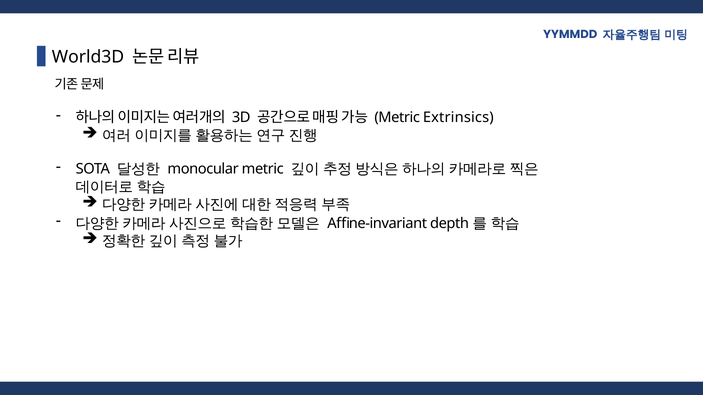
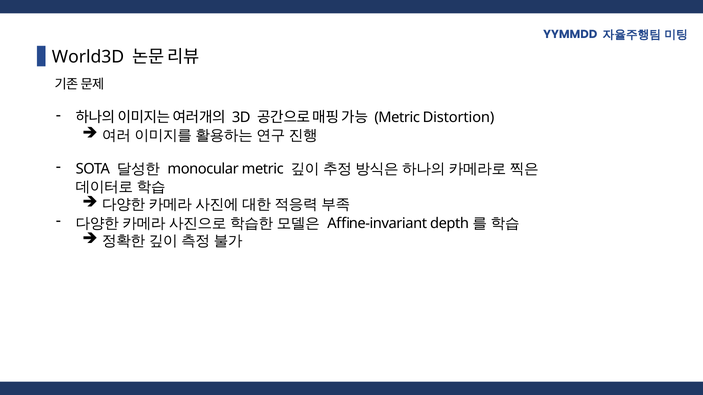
Extrinsics: Extrinsics -> Distortion (458, 118)
